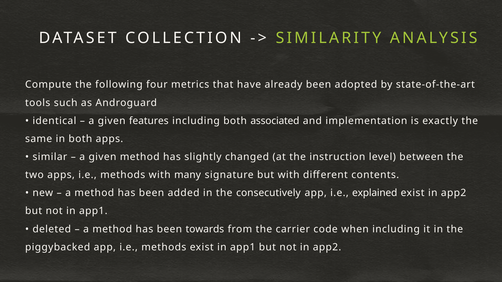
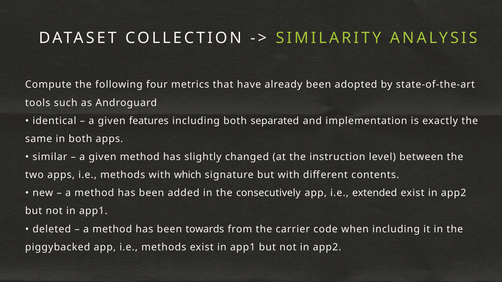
associated: associated -> separated (275, 121)
many: many -> which (188, 175)
explained: explained -> extended (375, 193)
